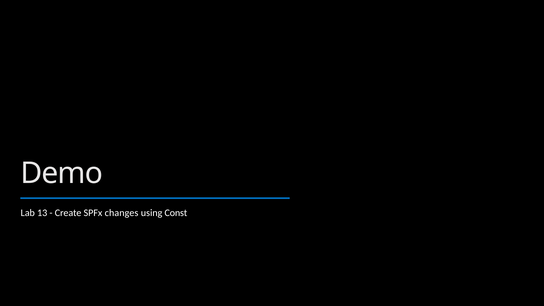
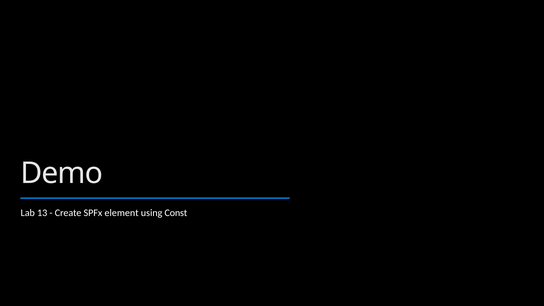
changes: changes -> element (122, 213)
